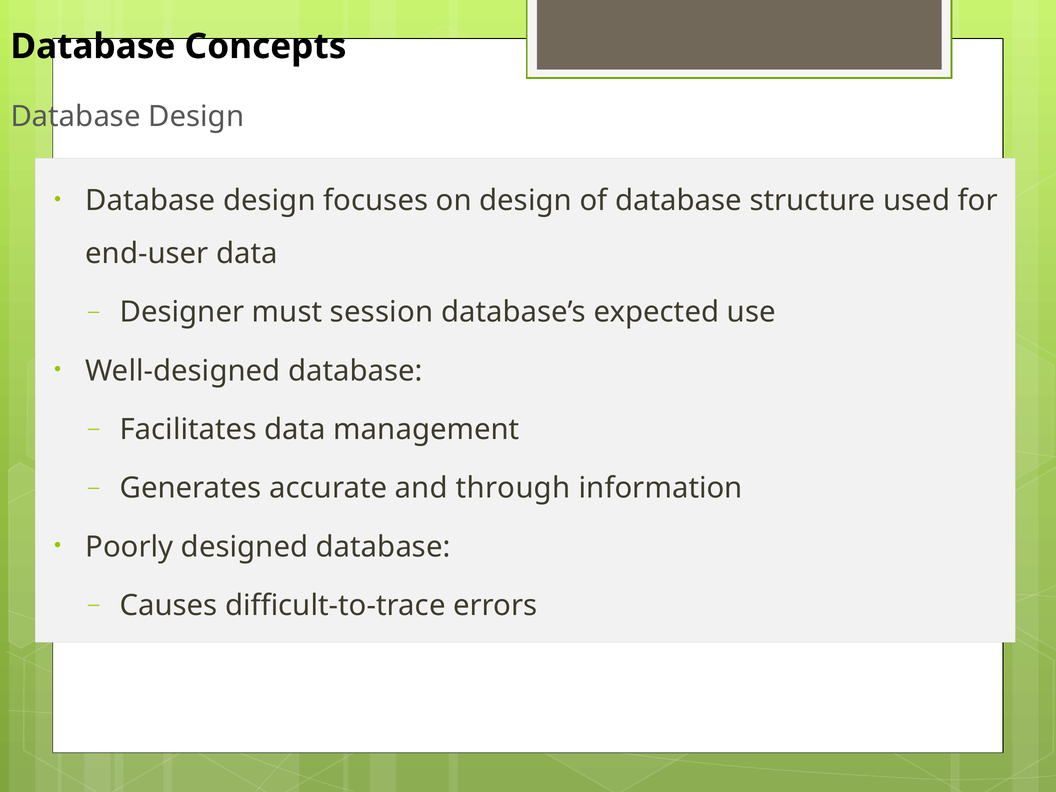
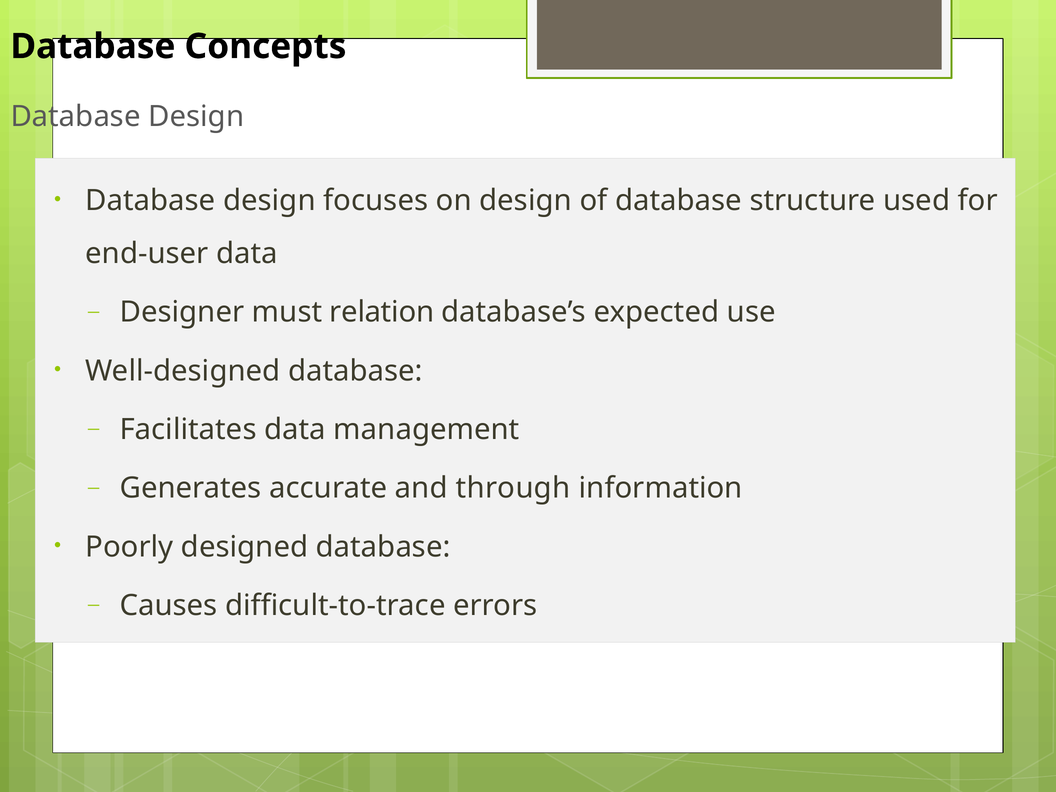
session: session -> relation (382, 312)
